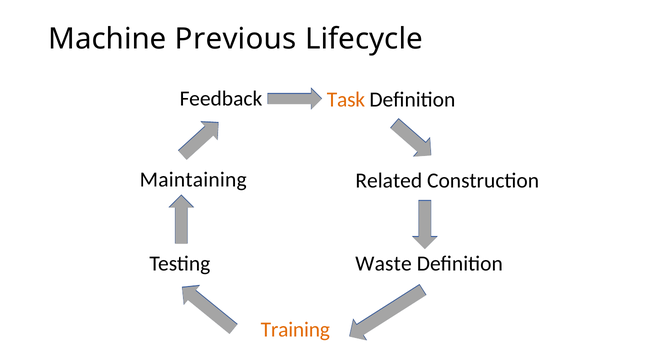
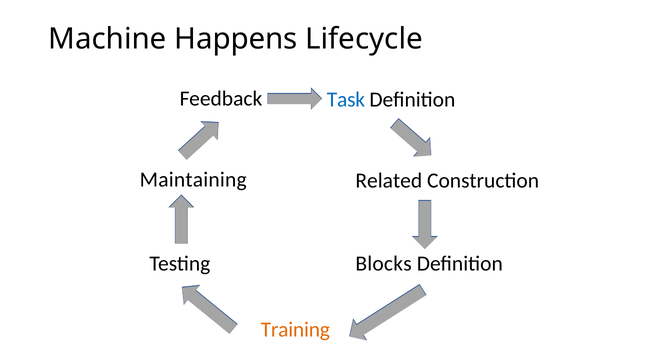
Previous: Previous -> Happens (236, 39)
Task colour: orange -> blue (346, 100)
Waste: Waste -> Blocks (384, 263)
